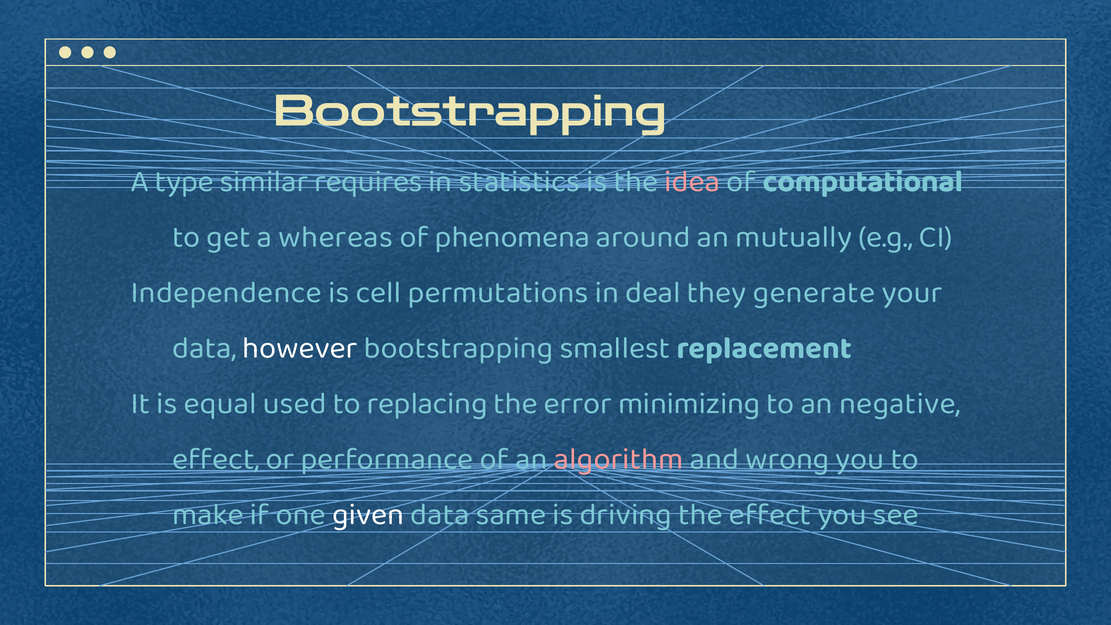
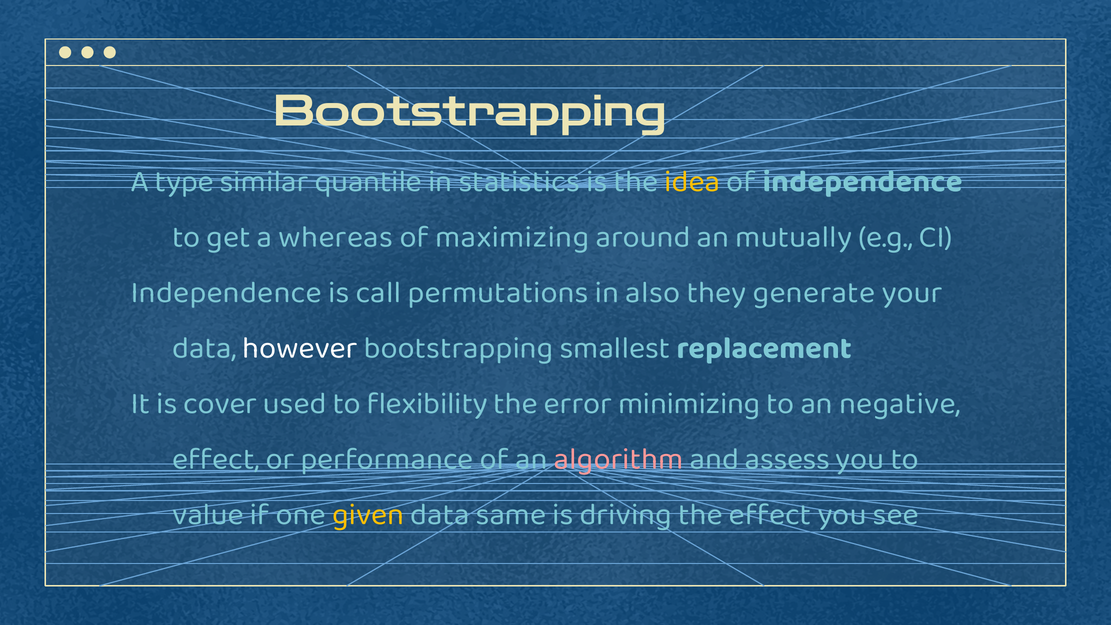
requires: requires -> quantile (368, 181)
idea colour: pink -> yellow (692, 181)
of computational: computational -> independence (863, 181)
phenomena: phenomena -> maximizing (512, 236)
cell: cell -> call (378, 292)
deal: deal -> also (653, 292)
equal: equal -> cover (220, 403)
replacing: replacing -> flexibility (427, 403)
wrong: wrong -> assess (787, 459)
make: make -> value (208, 514)
given colour: white -> yellow (368, 514)
